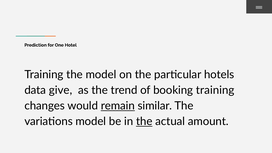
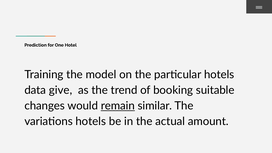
booking training: training -> suitable (215, 90)
variations model: model -> hotels (91, 121)
the underline: present -> none (144, 121)
